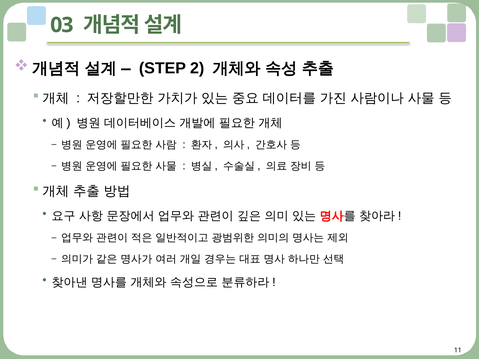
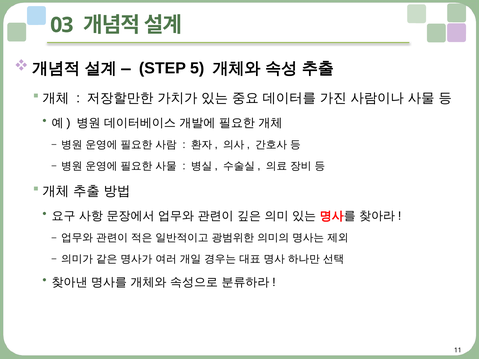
2: 2 -> 5 (197, 68)
